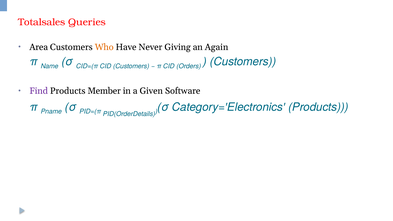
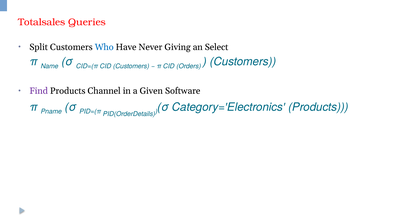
Area: Area -> Split (39, 47)
Who colour: orange -> blue (104, 47)
Again: Again -> Select (217, 47)
Member: Member -> Channel (104, 91)
